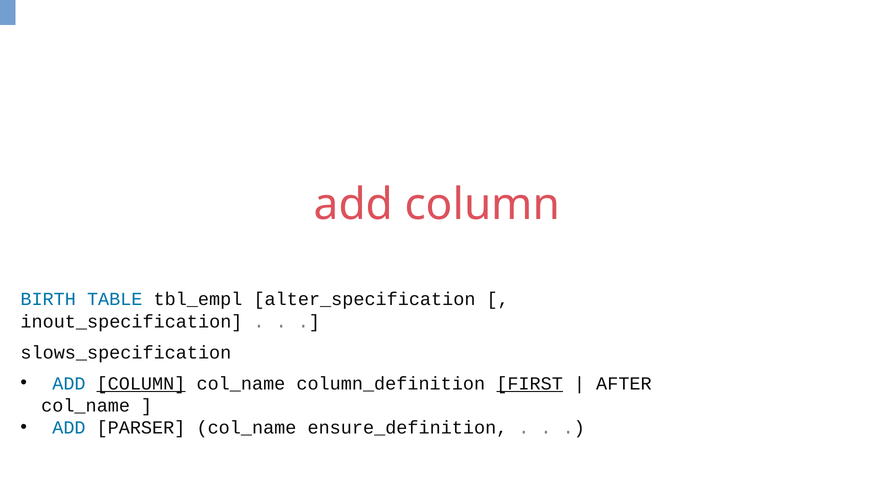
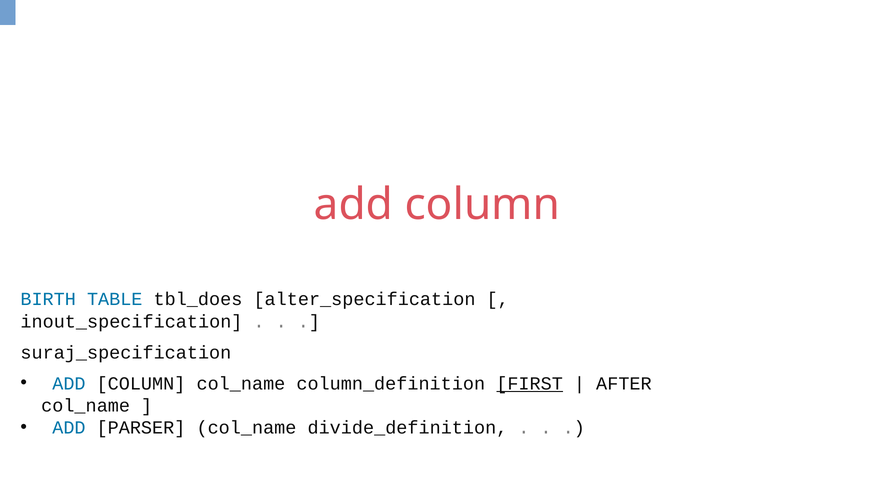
tbl_empl: tbl_empl -> tbl_does (198, 300)
slows_specification: slows_specification -> suraj_specification (126, 353)
COLUMN underline: present -> none (141, 384)
ensure_definition: ensure_definition -> divide_definition (407, 428)
